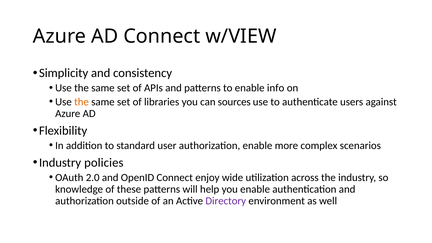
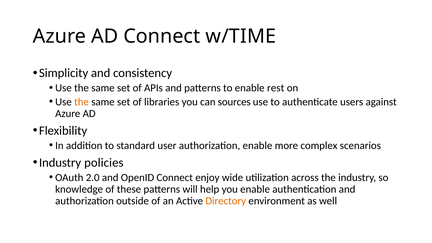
w/VIEW: w/VIEW -> w/TIME (241, 36)
info: info -> rest (276, 88)
Directory colour: purple -> orange (226, 201)
